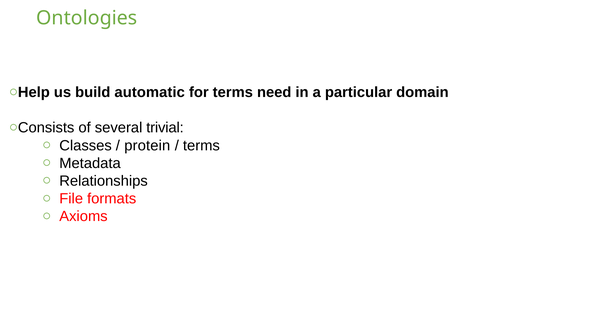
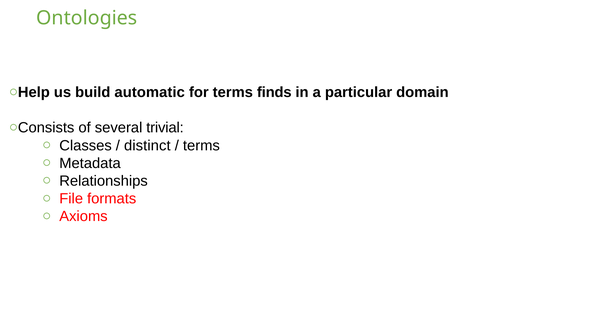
need: need -> finds (274, 92)
protein: protein -> distinct (147, 145)
